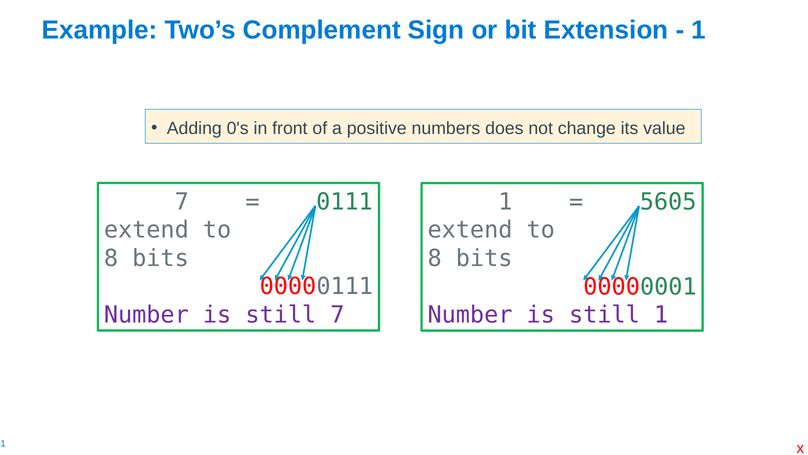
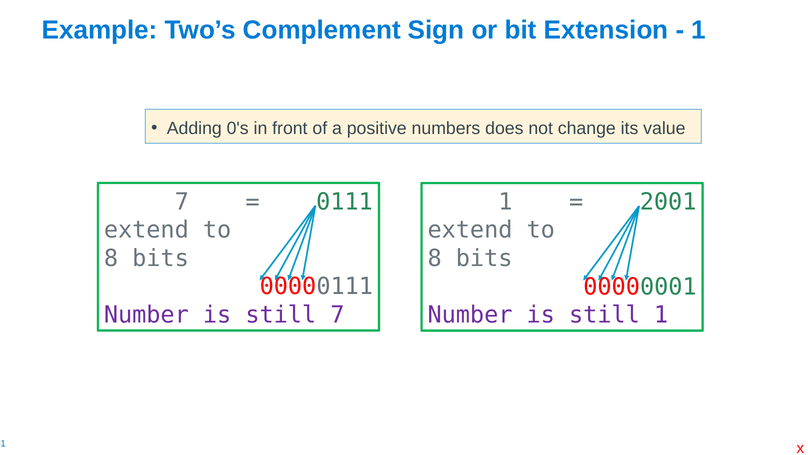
5605: 5605 -> 2001 (668, 202)
